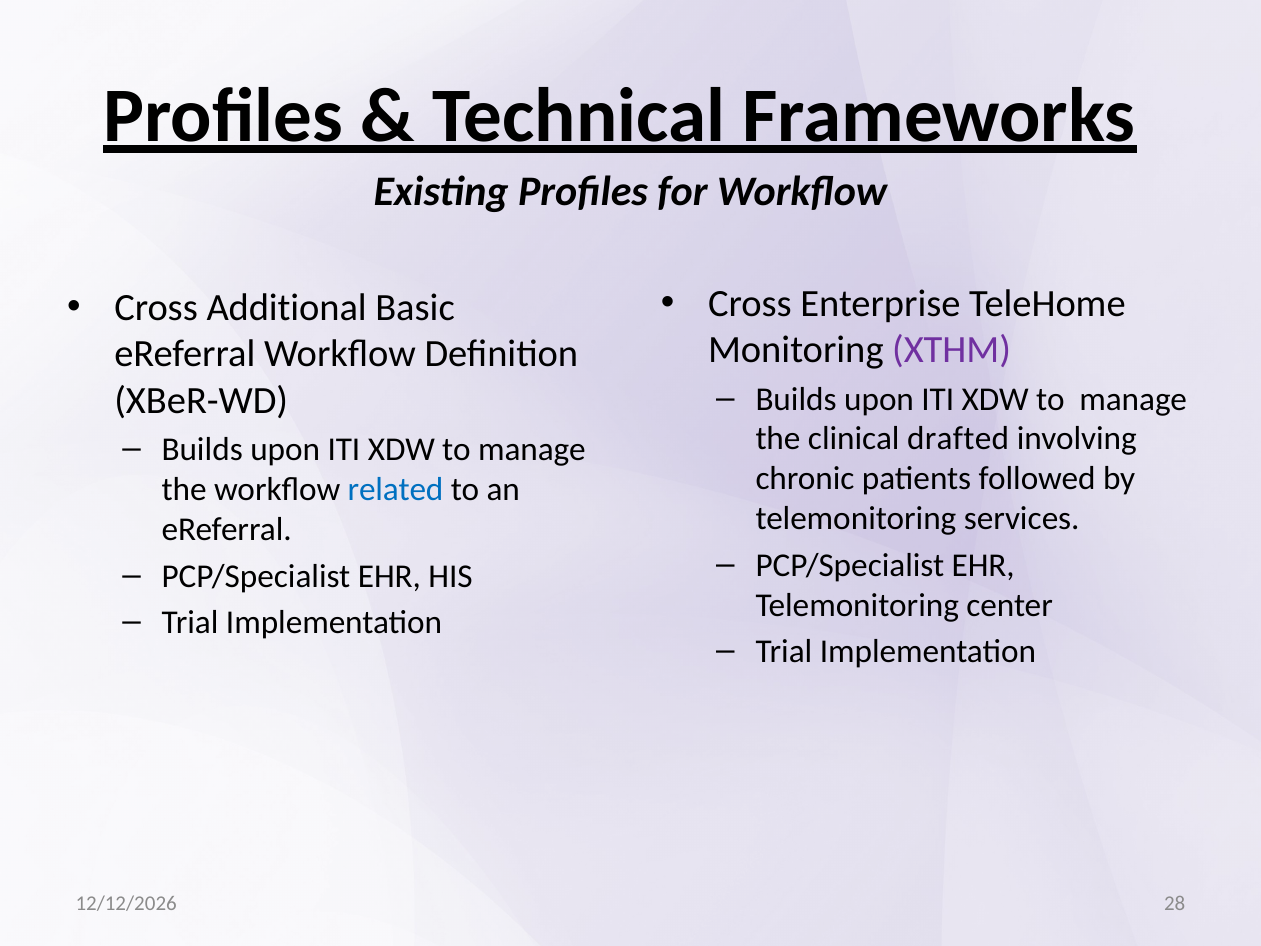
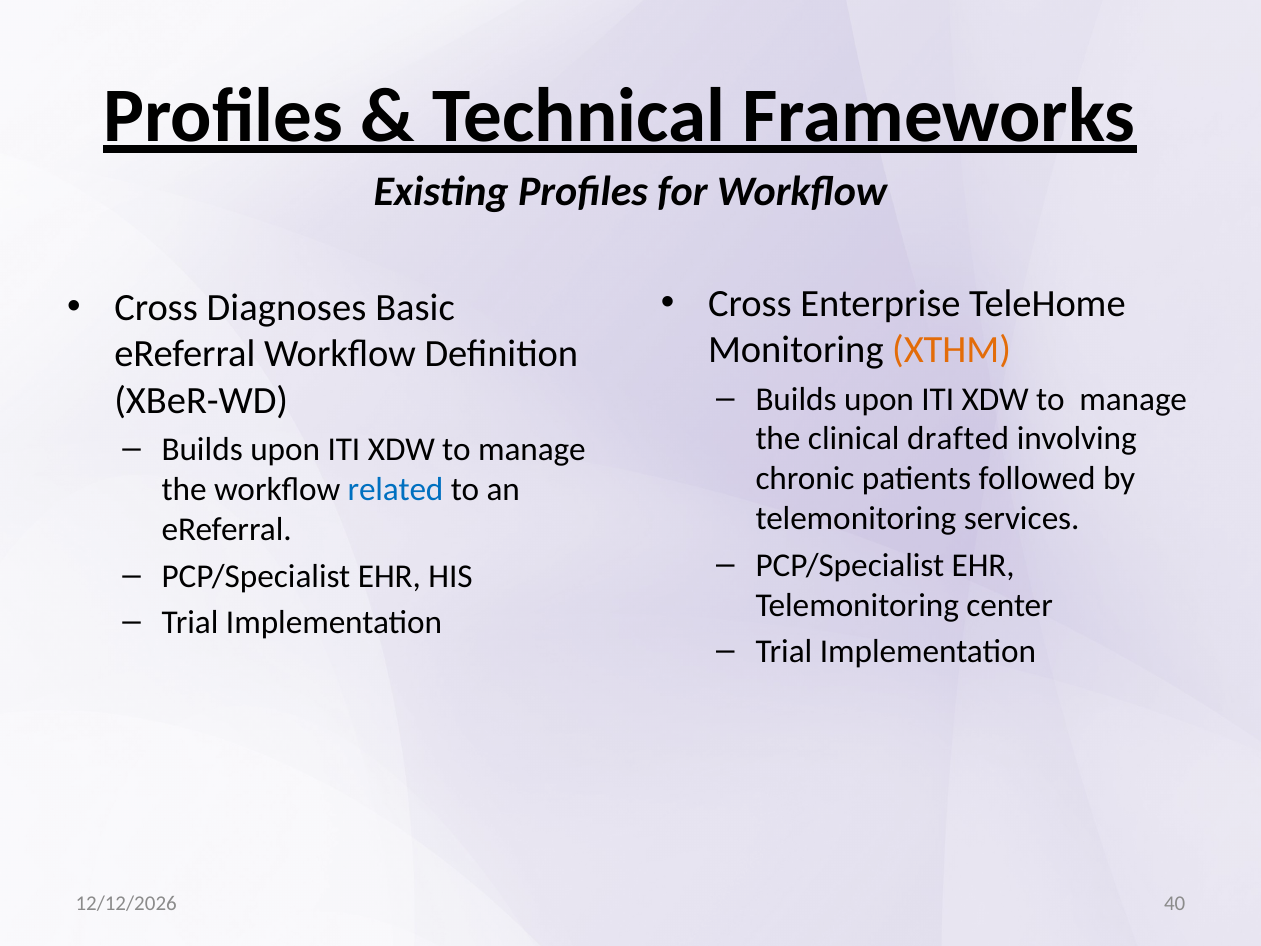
Additional: Additional -> Diagnoses (287, 308)
XTHM colour: purple -> orange (952, 350)
28: 28 -> 40 (1175, 903)
